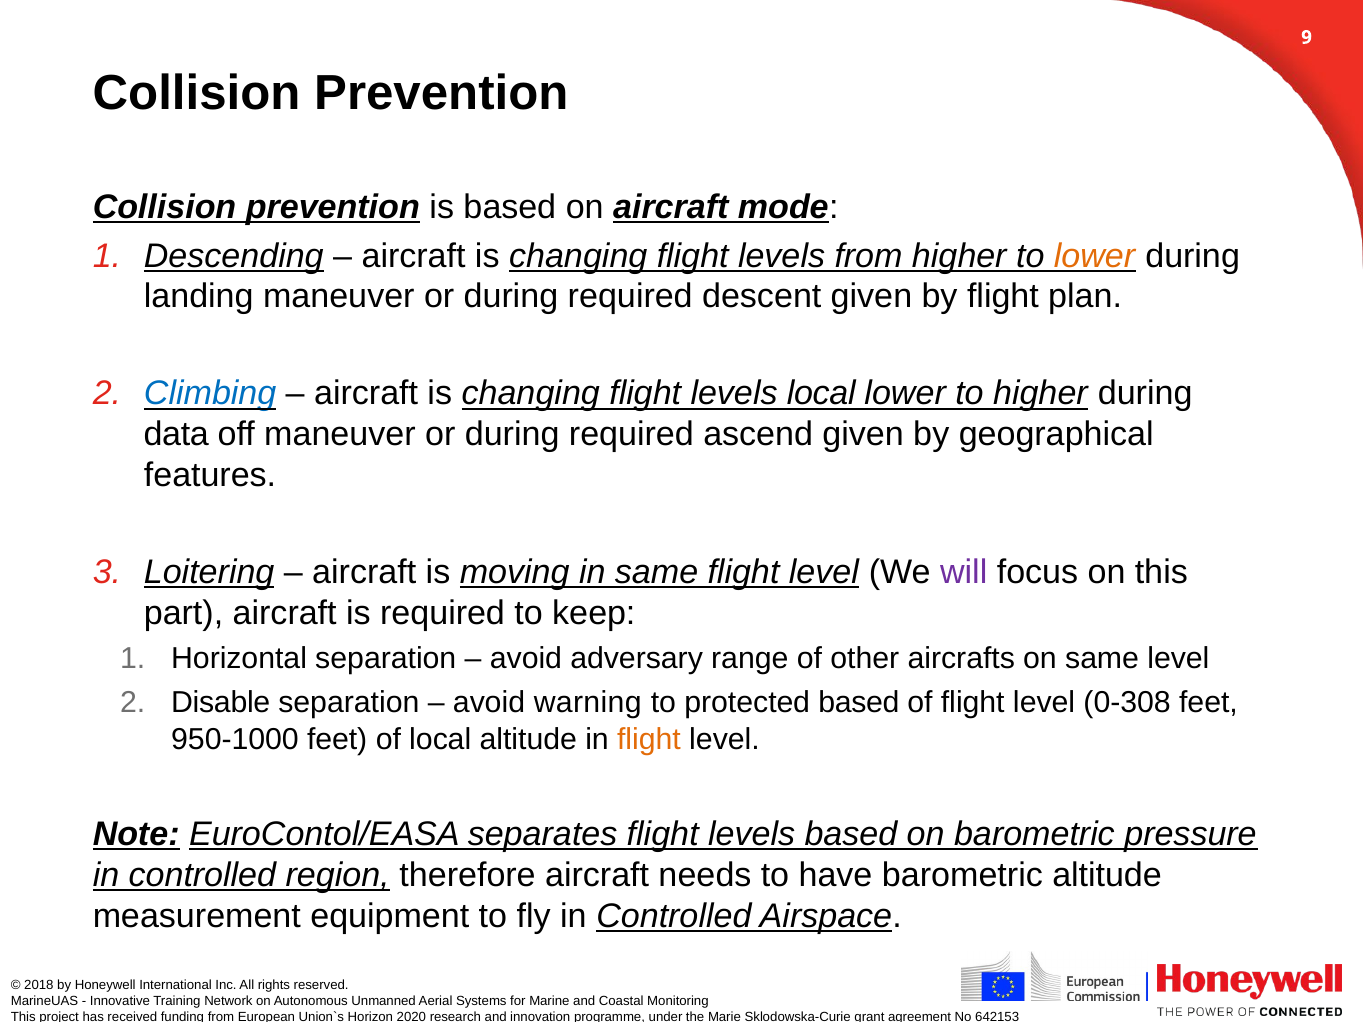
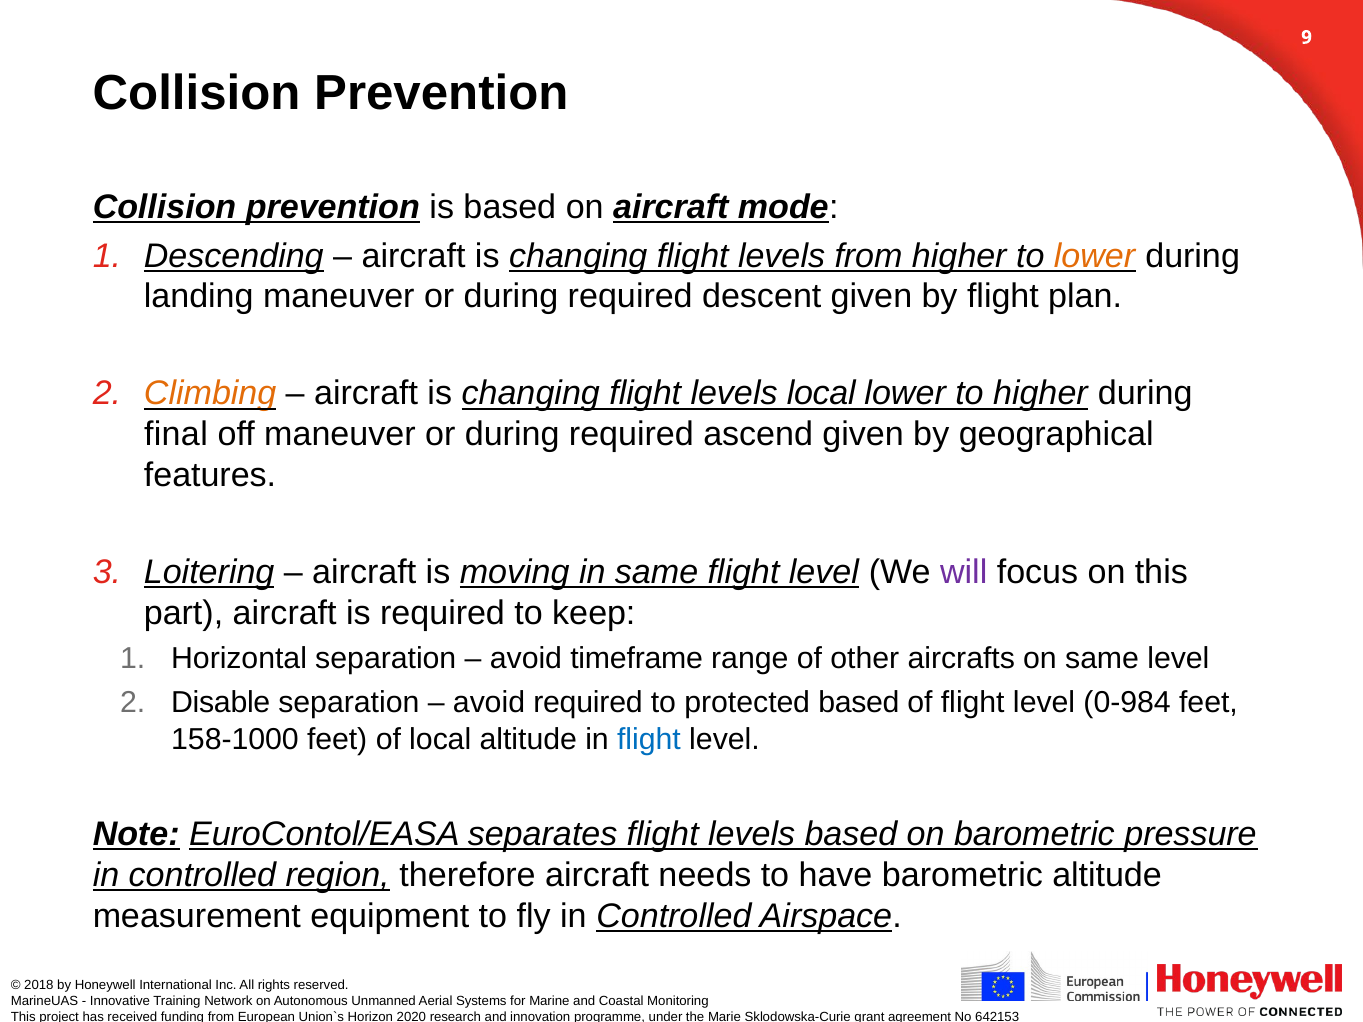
Climbing colour: blue -> orange (210, 394)
data: data -> final (176, 435)
adversary: adversary -> timeframe (637, 659)
avoid warning: warning -> required (588, 703)
0-308: 0-308 -> 0-984 (1127, 703)
950-1000: 950-1000 -> 158-1000 (235, 739)
flight colour: orange -> blue (649, 739)
